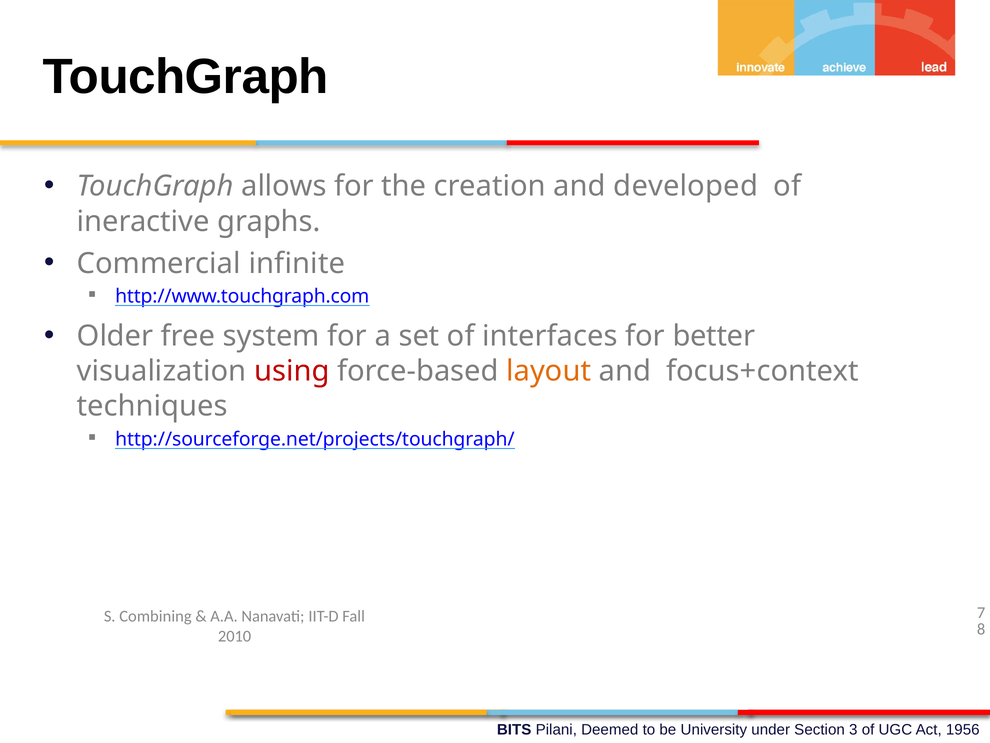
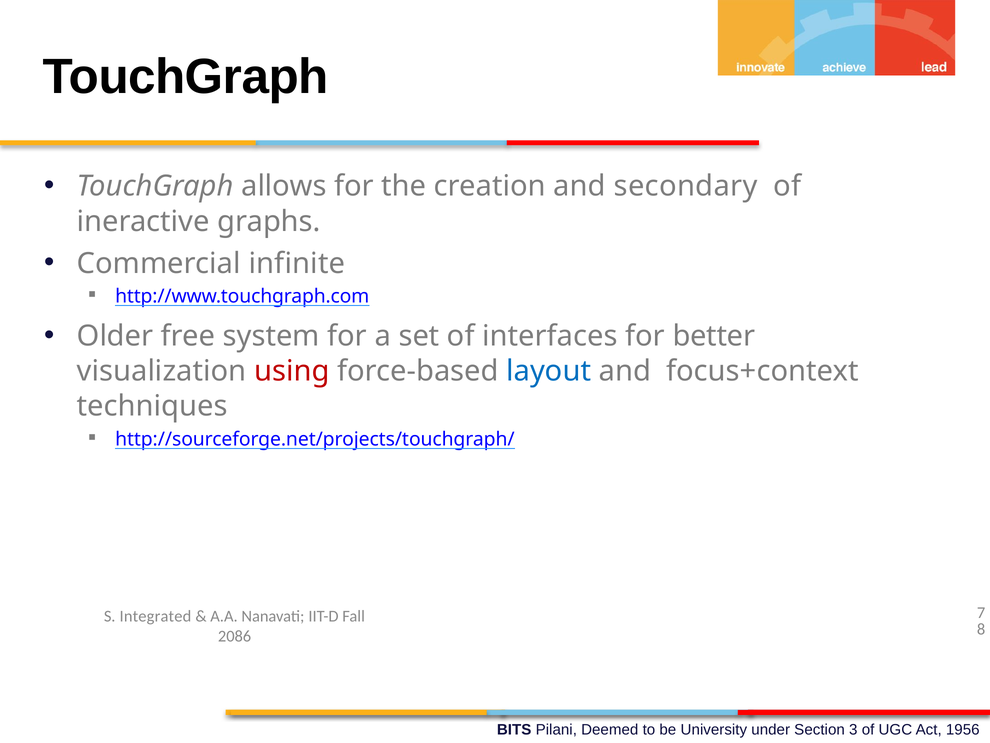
developed: developed -> secondary (686, 186)
layout colour: orange -> blue (549, 371)
Combining: Combining -> Integrated (155, 616)
2010: 2010 -> 2086 (235, 636)
